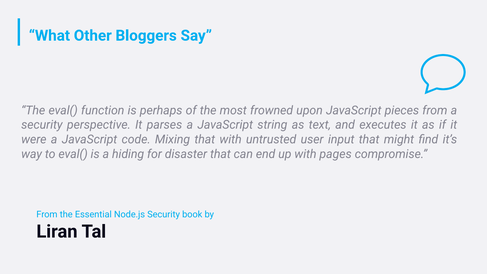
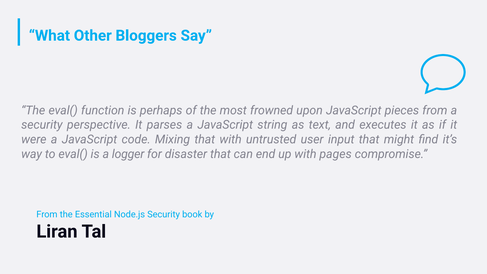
hiding: hiding -> logger (128, 154)
